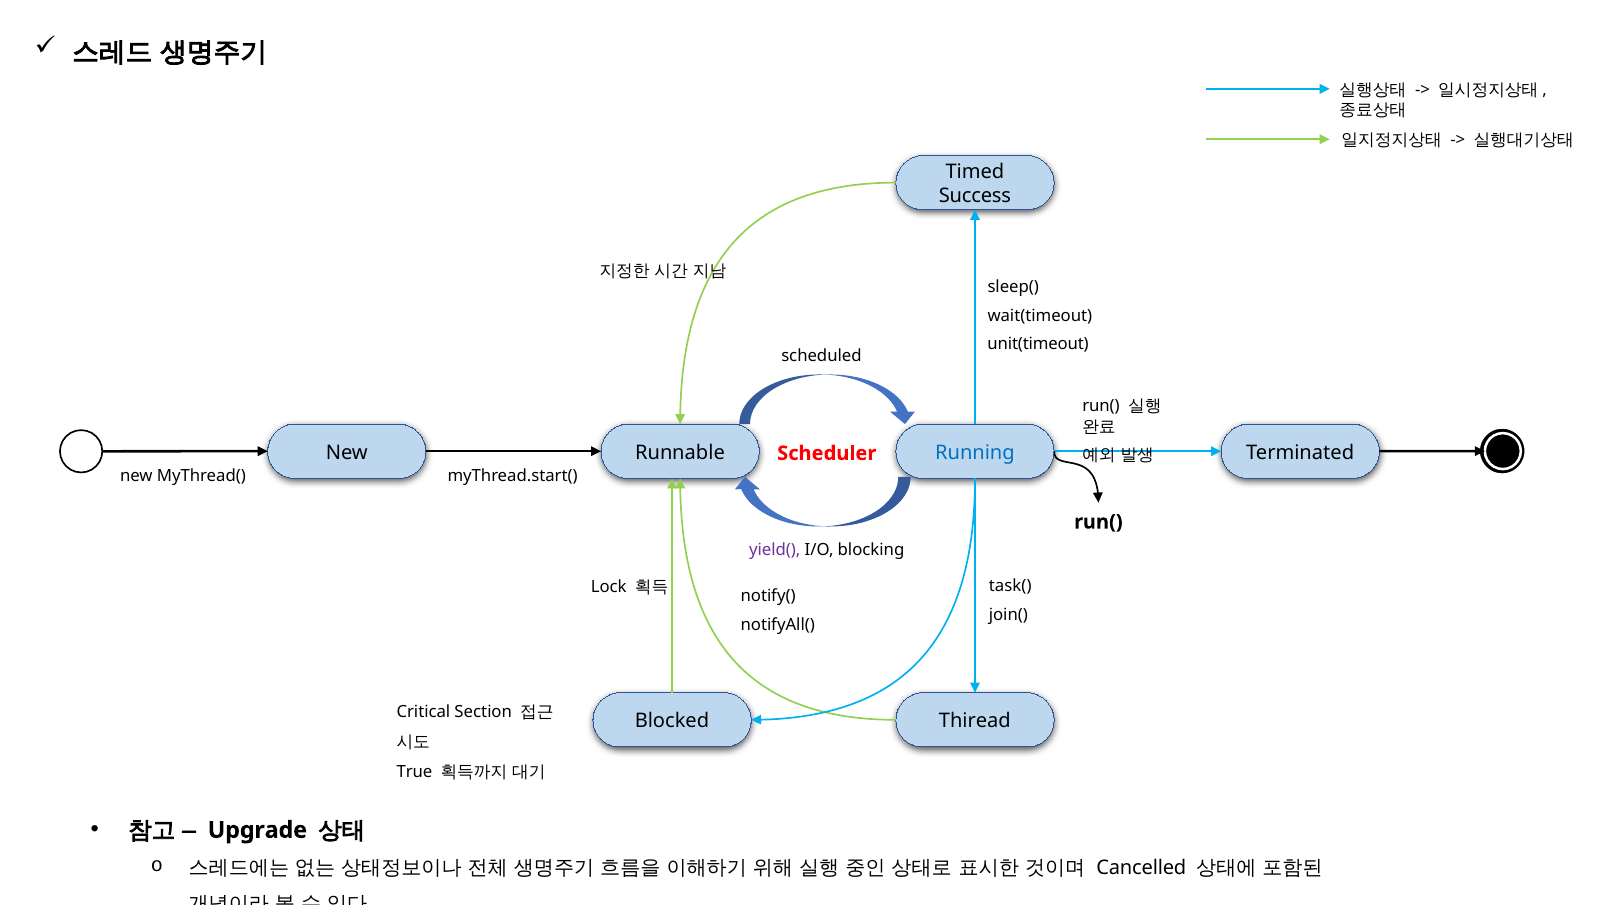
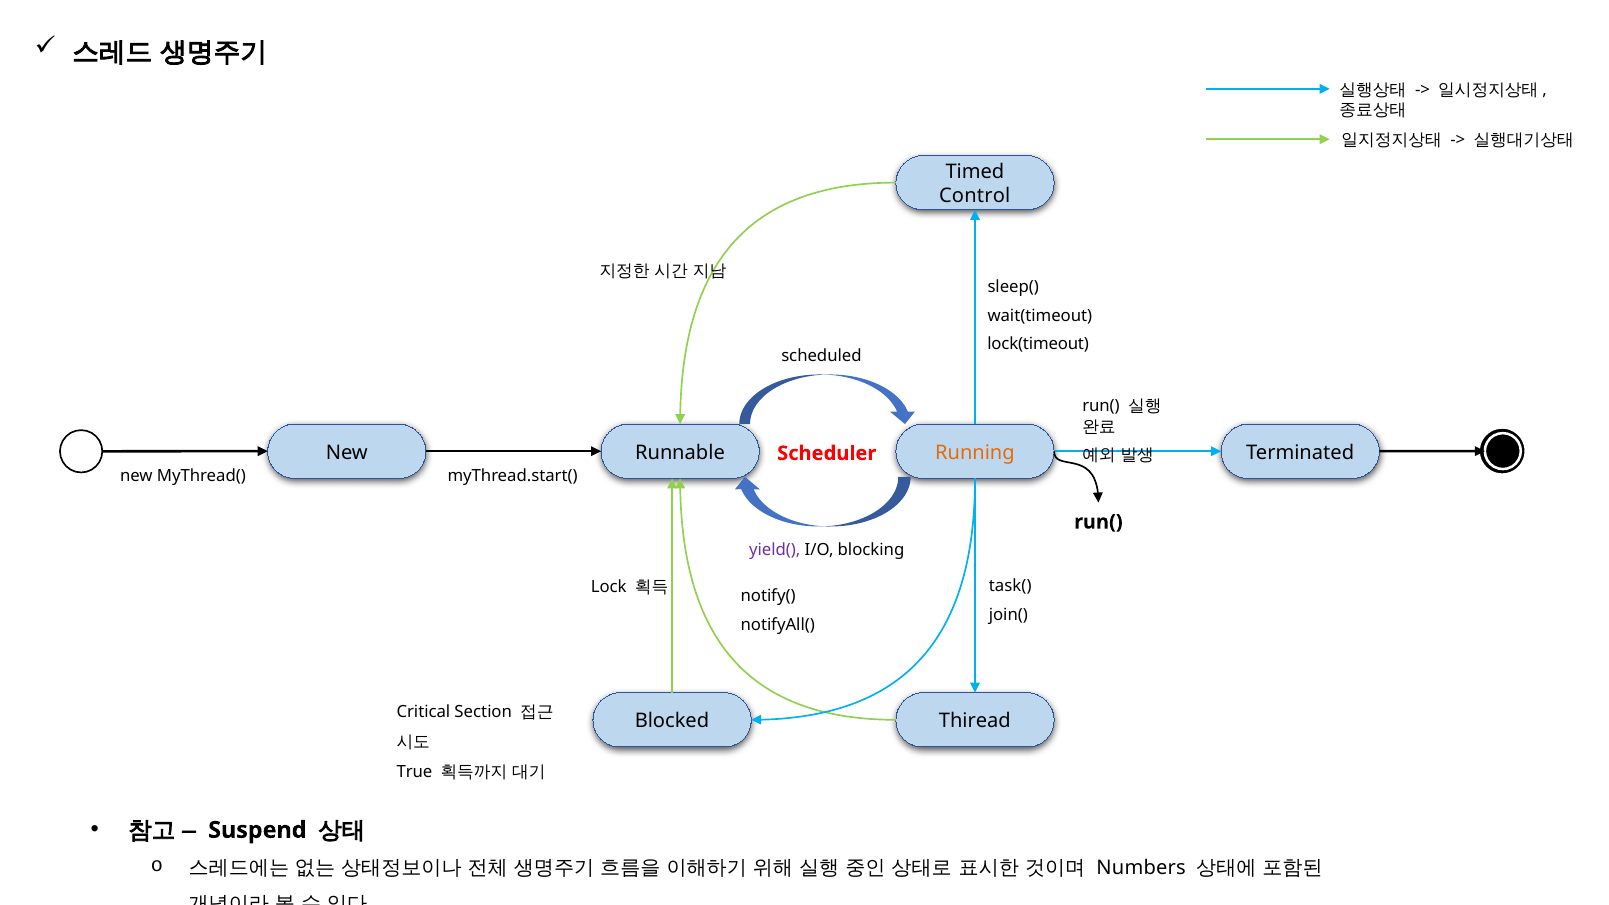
Success: Success -> Control (975, 196)
unit(timeout: unit(timeout -> lock(timeout (1038, 344)
Running colour: blue -> orange (975, 453)
Upgrade: Upgrade -> Suspend (257, 830)
Cancelled: Cancelled -> Numbers (1141, 868)
